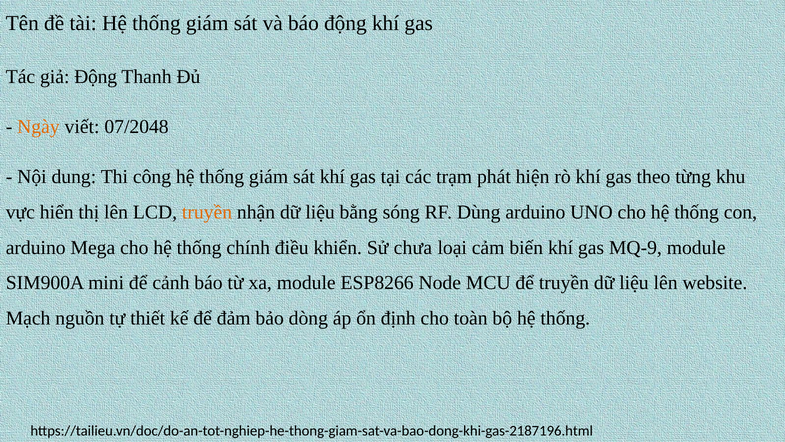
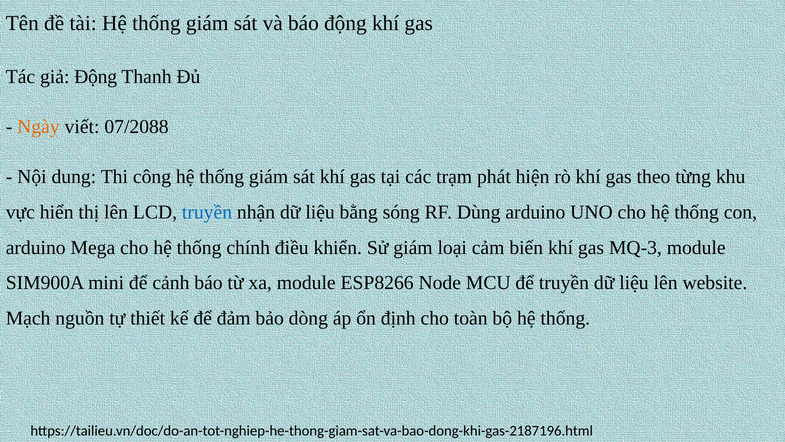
07/2048: 07/2048 -> 07/2088 (137, 127)
truyền colour: orange -> blue (207, 212)
Sử chưa: chưa -> giám (413, 247)
MQ-9: MQ-9 -> MQ-3 (635, 247)
